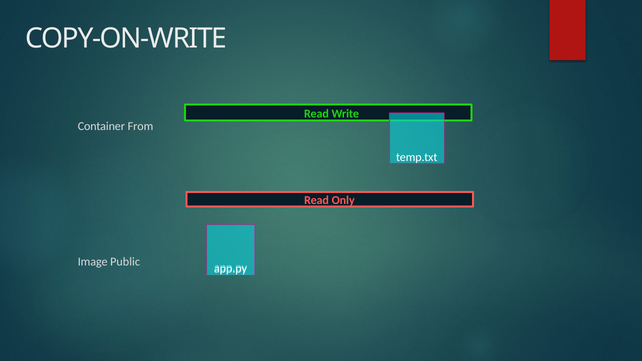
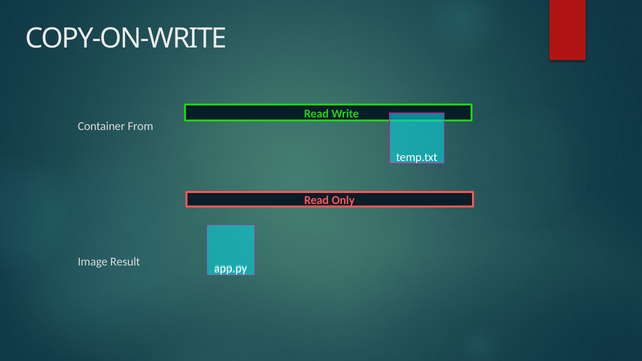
Public: Public -> Result (125, 262)
